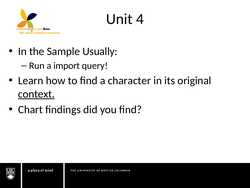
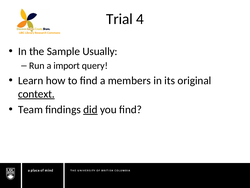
Unit: Unit -> Trial (119, 19)
character: character -> members (129, 80)
Chart: Chart -> Team (30, 109)
did underline: none -> present (90, 109)
